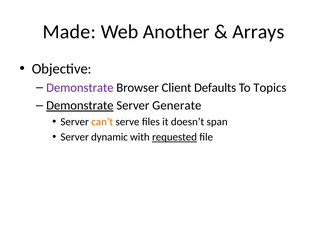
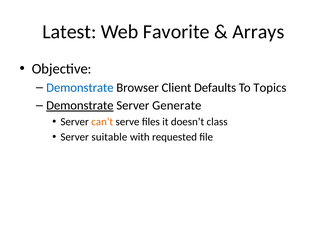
Made: Made -> Latest (69, 32)
Another: Another -> Favorite (176, 32)
Demonstrate colour: purple -> blue (80, 87)
span: span -> class (217, 121)
dynamic: dynamic -> suitable (109, 137)
requested underline: present -> none (175, 137)
